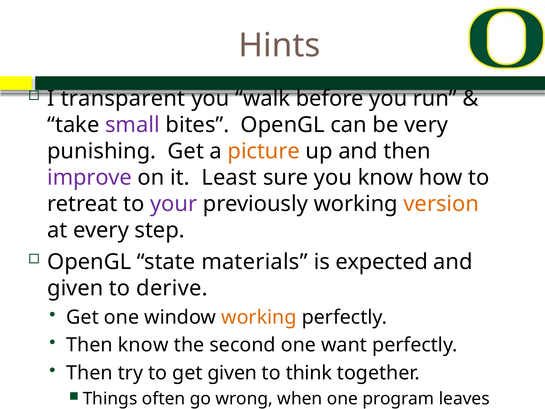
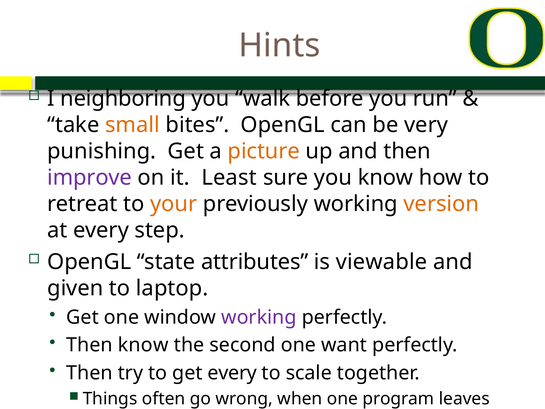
transparent: transparent -> neighboring (123, 98)
small colour: purple -> orange (132, 125)
your colour: purple -> orange (174, 204)
materials: materials -> attributes (255, 262)
expected: expected -> viewable (381, 262)
derive: derive -> laptop (172, 288)
working colour: orange -> purple (259, 317)
get given: given -> every (232, 373)
think: think -> scale (309, 373)
